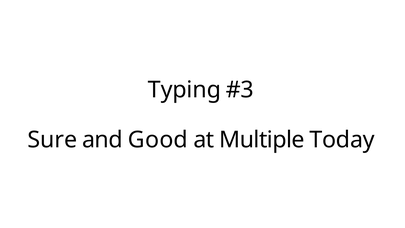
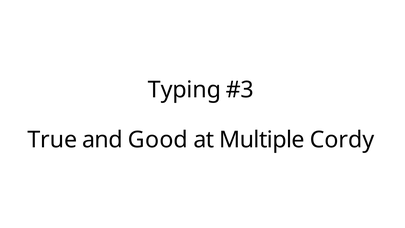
Sure: Sure -> True (52, 140)
Today: Today -> Cordy (342, 140)
